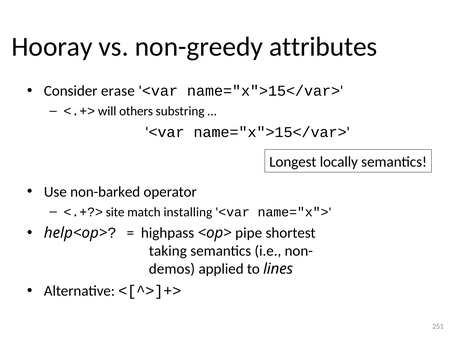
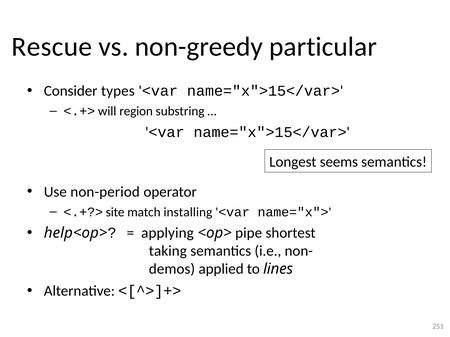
Hooray: Hooray -> Rescue (52, 47)
attributes: attributes -> particular (323, 47)
erase: erase -> types (118, 91)
others: others -> region (136, 111)
locally: locally -> seems (339, 162)
non-barked: non-barked -> non-period (105, 192)
highpass: highpass -> applying (167, 233)
